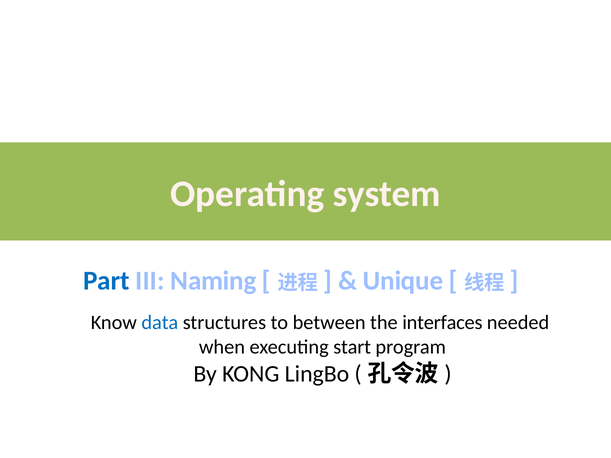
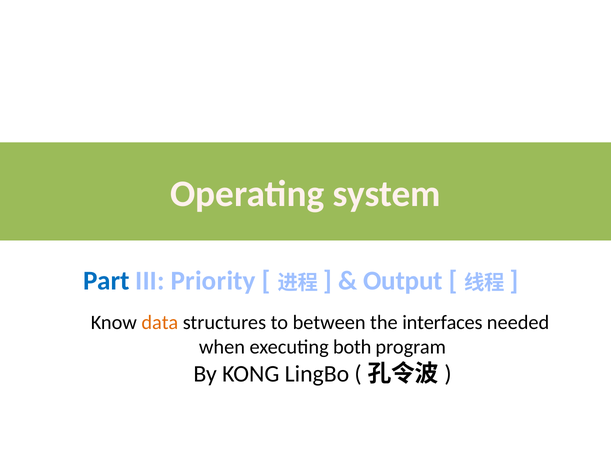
Naming: Naming -> Priority (213, 281)
Unique: Unique -> Output (403, 281)
data colour: blue -> orange (160, 323)
start: start -> both (352, 347)
